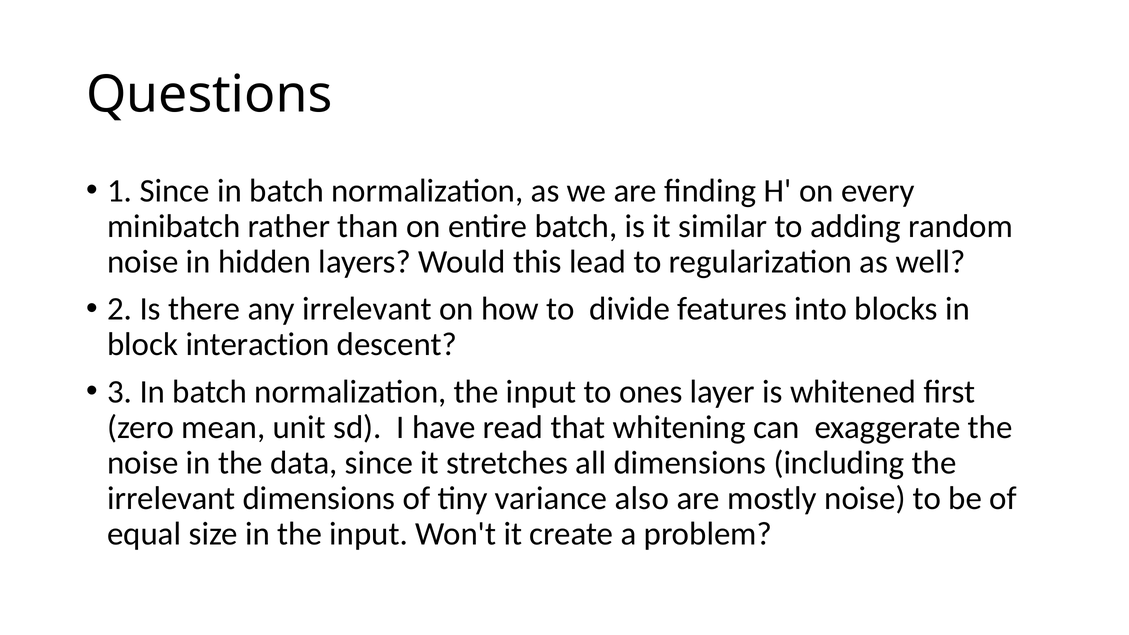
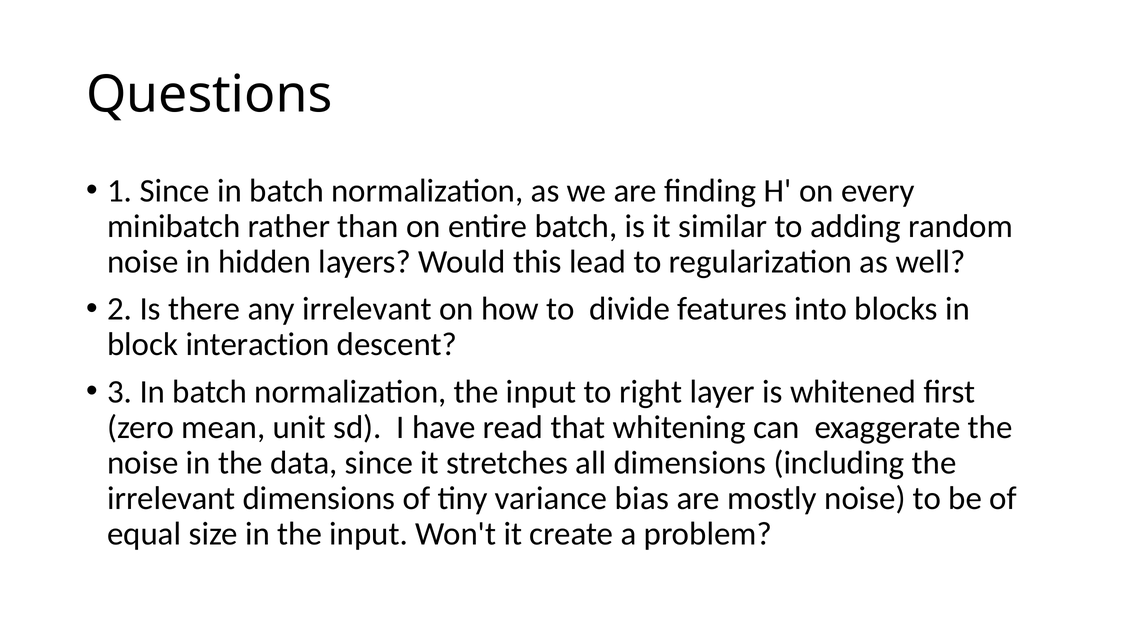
ones: ones -> right (651, 392)
also: also -> bias (642, 498)
